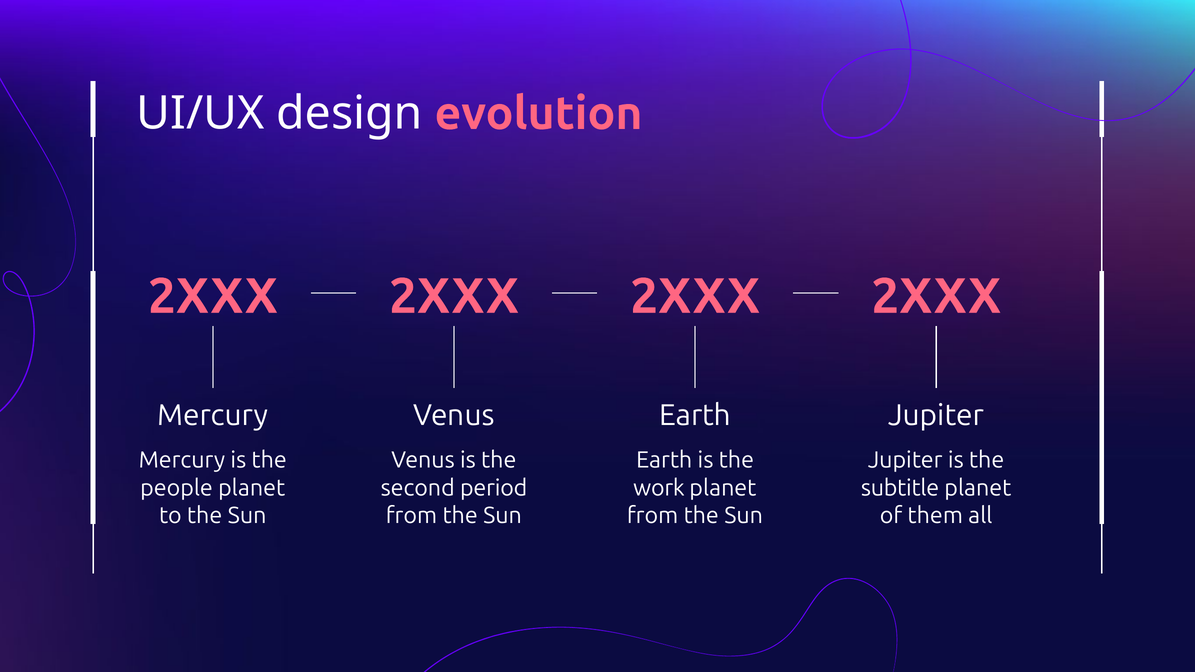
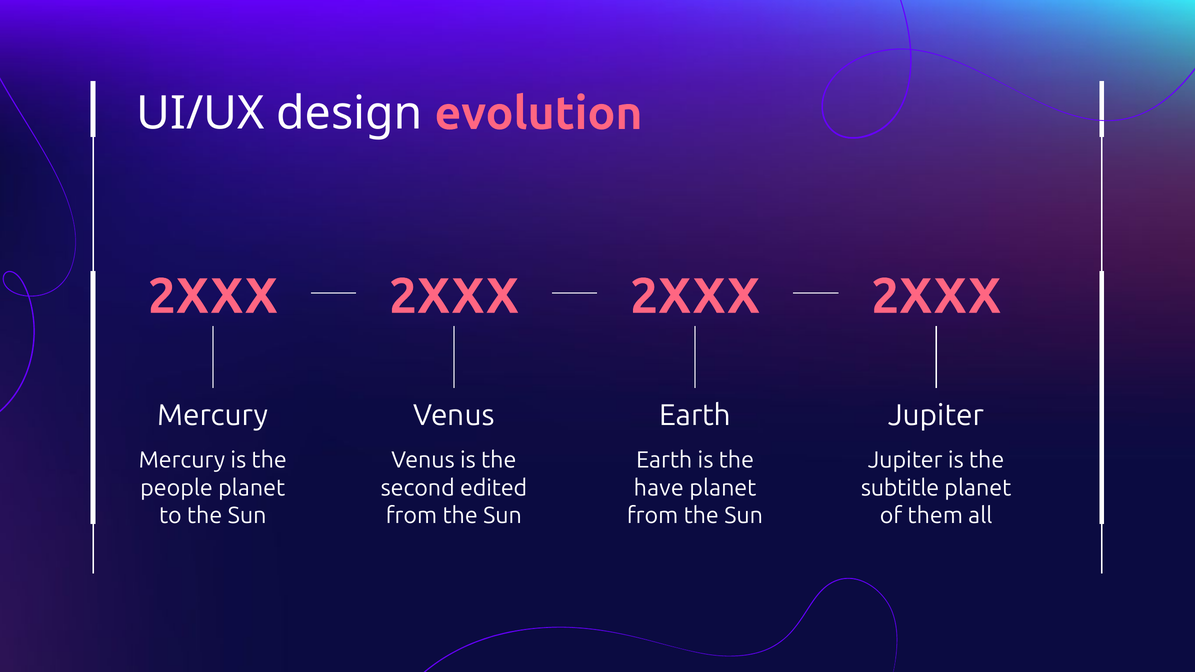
period: period -> edited (494, 488)
work: work -> have (659, 488)
